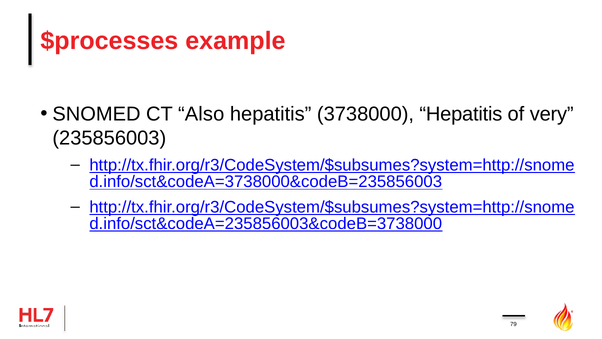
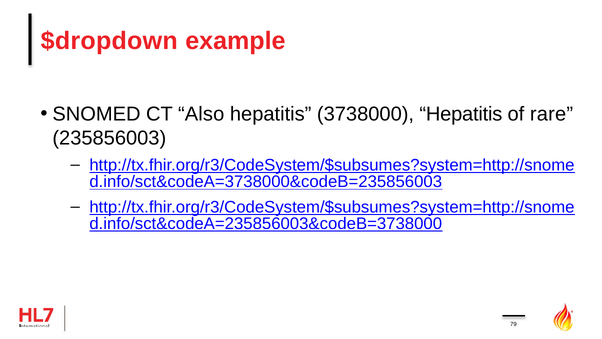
$processes: $processes -> $dropdown (109, 41)
very: very -> rare (551, 114)
